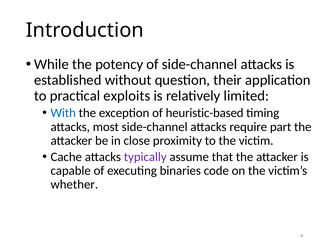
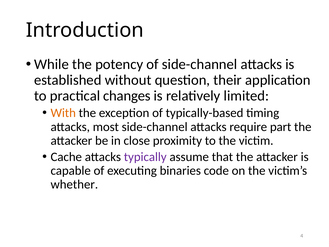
exploits: exploits -> changes (127, 96)
With colour: blue -> orange (63, 113)
heuristic-based: heuristic-based -> typically-based (205, 113)
